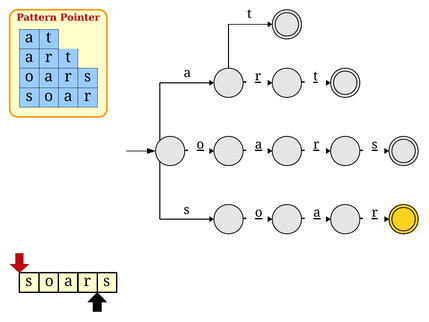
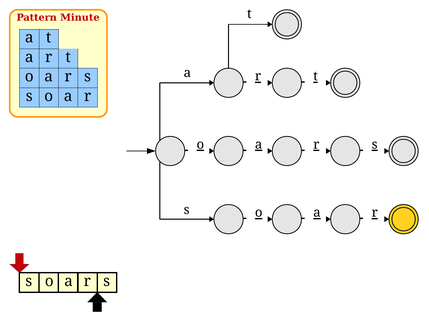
Pointer: Pointer -> Minute (80, 18)
